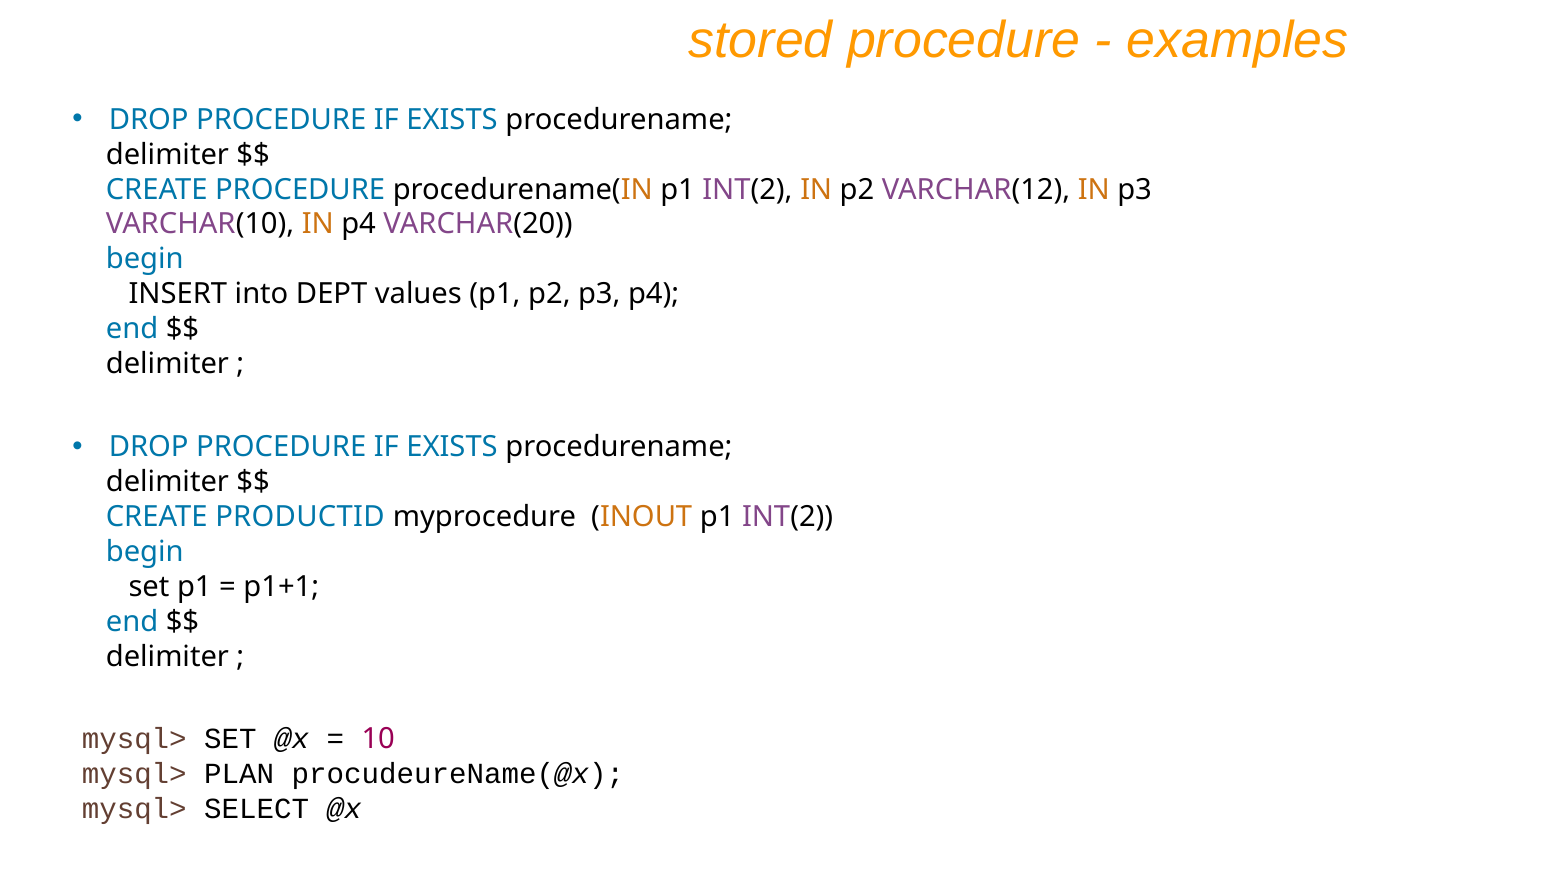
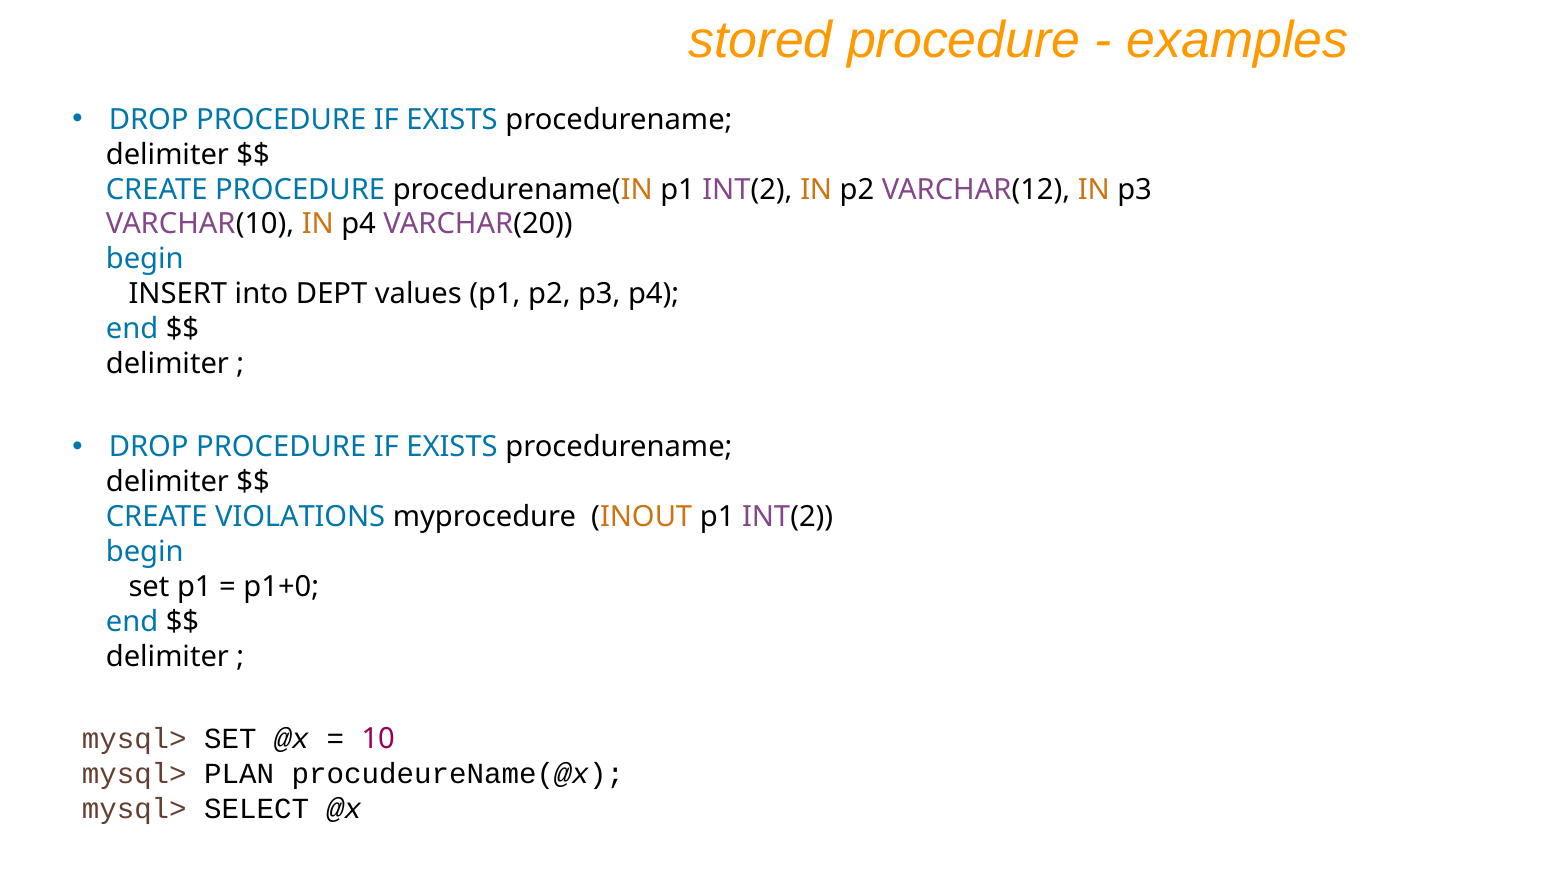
PRODUCTID: PRODUCTID -> VIOLATIONS (300, 518)
p1+1: p1+1 -> p1+0 (281, 588)
